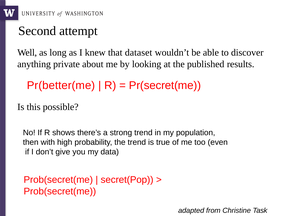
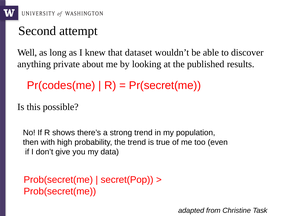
Pr(better(me: Pr(better(me -> Pr(codes(me (61, 86)
